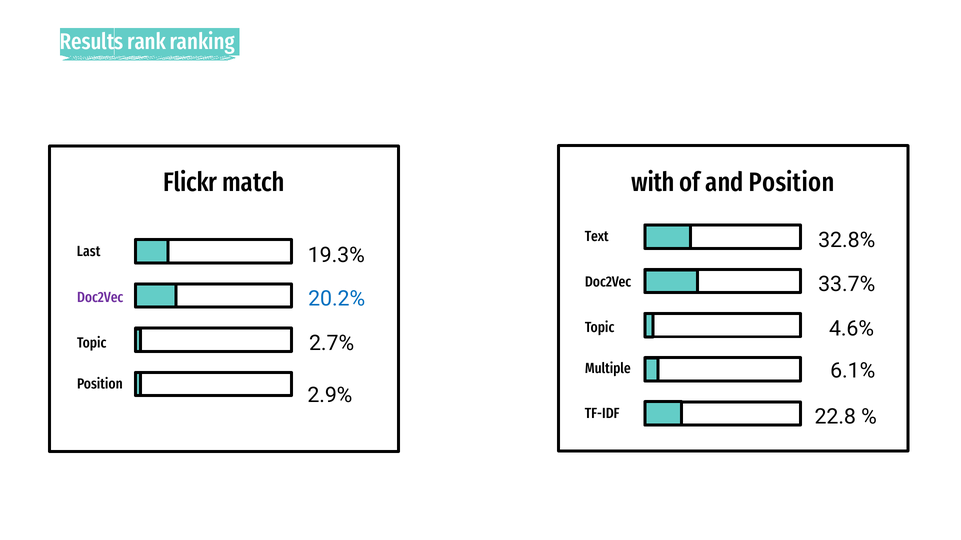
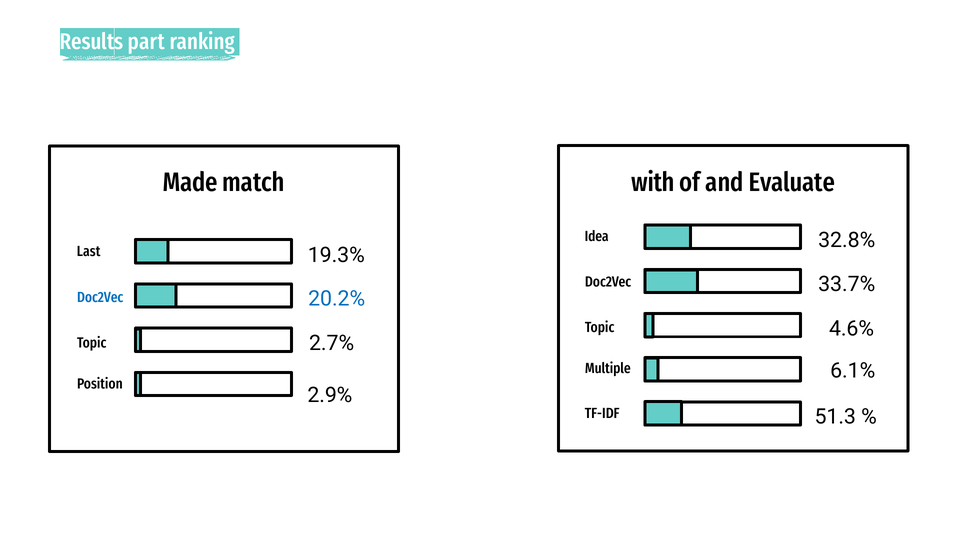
rank: rank -> part (146, 42)
and Position: Position -> Evaluate (792, 183)
Flickr: Flickr -> Made (190, 183)
Text: Text -> Idea (597, 237)
Doc2Vec colour: purple -> blue (100, 298)
22.8: 22.8 -> 51.3 (835, 417)
